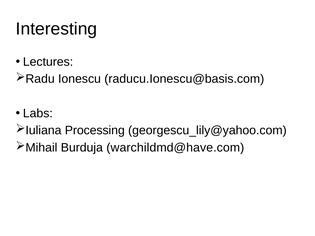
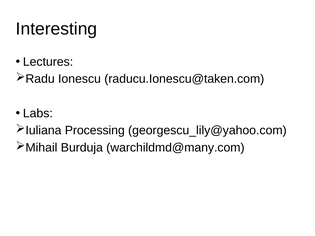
raducu.Ionescu@basis.com: raducu.Ionescu@basis.com -> raducu.Ionescu@taken.com (184, 79)
warchildmd@have.com: warchildmd@have.com -> warchildmd@many.com (175, 148)
